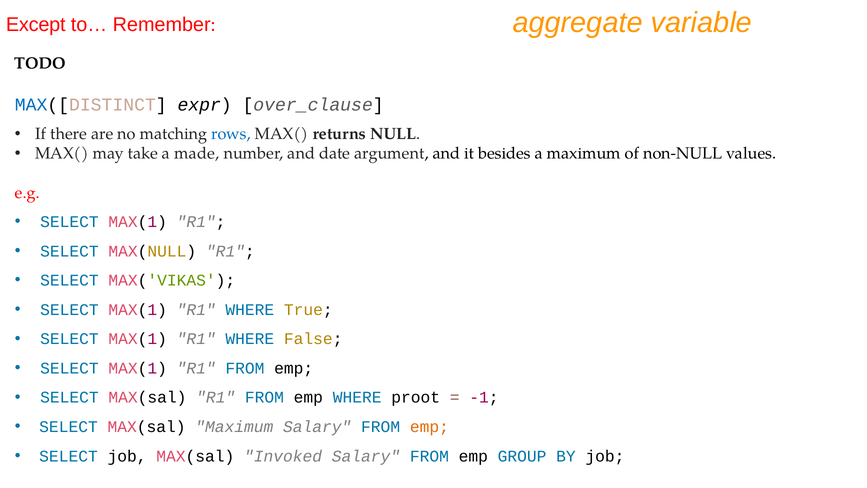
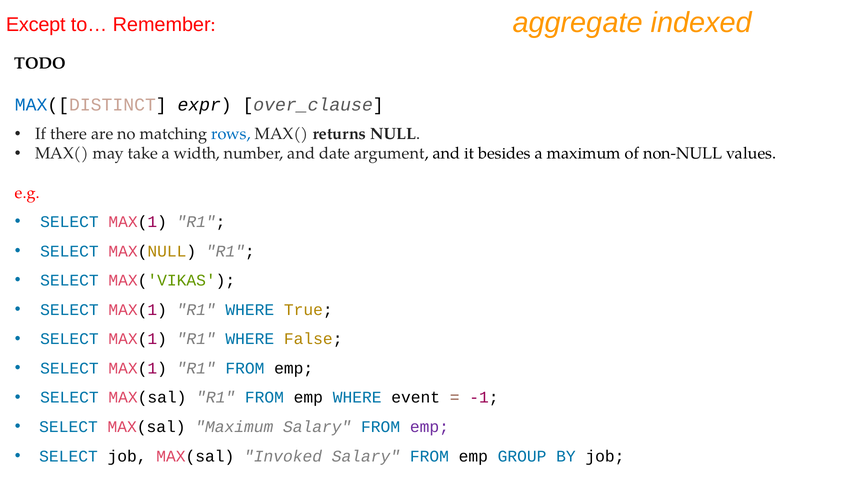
variable: variable -> indexed (701, 23)
made: made -> width (197, 154)
proot: proot -> event (416, 397)
emp colour: orange -> purple (429, 427)
